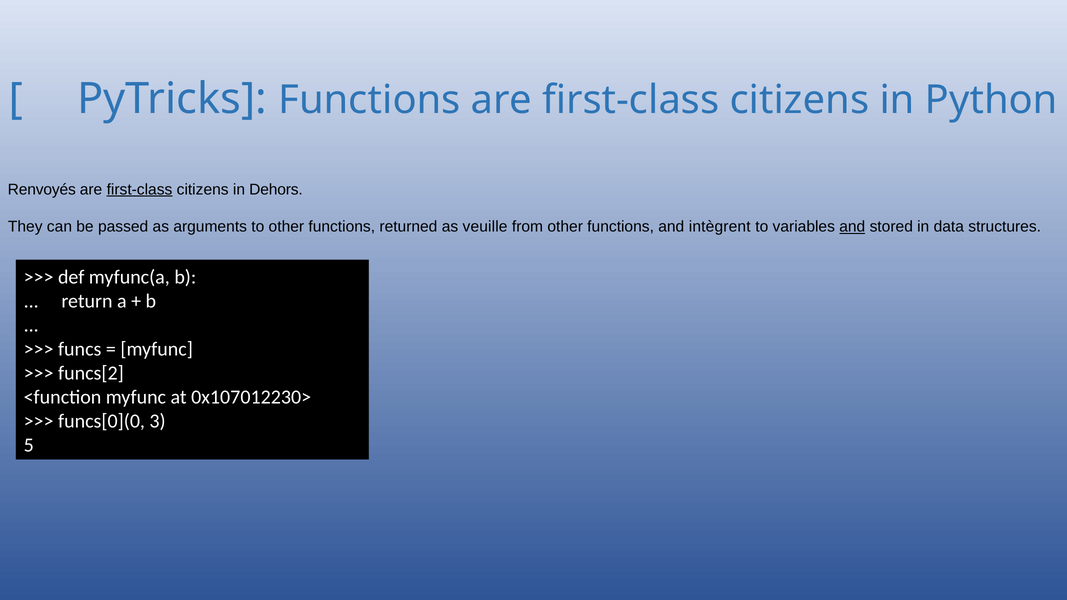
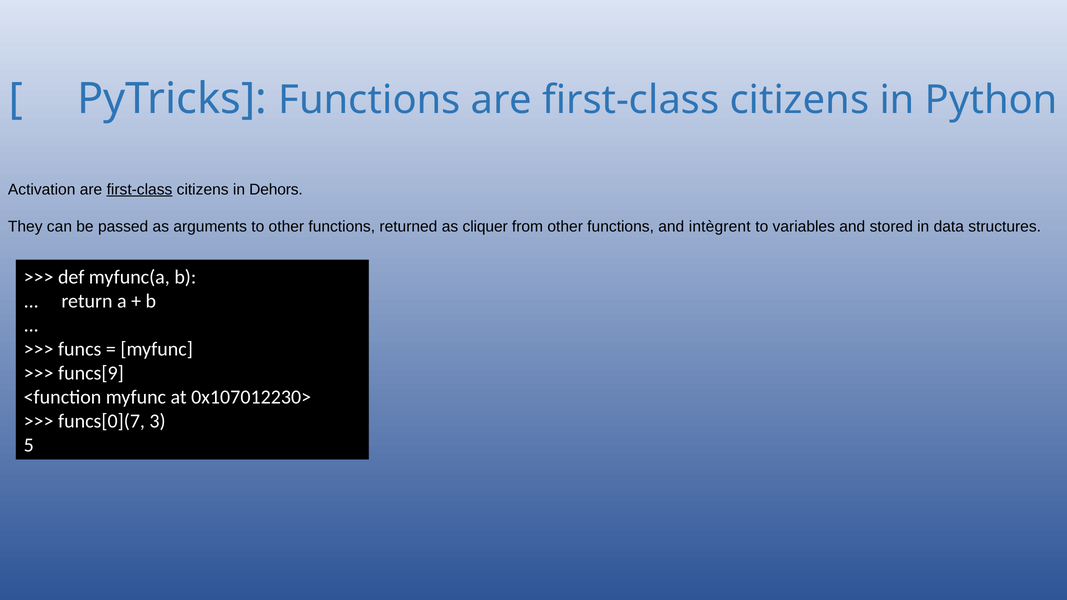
Renvoyés: Renvoyés -> Activation (42, 189)
veuille: veuille -> cliquer (485, 227)
and underline: present -> none (852, 227)
funcs[2: funcs[2 -> funcs[9 (91, 373)
funcs[0](0: funcs[0](0 -> funcs[0](7 (102, 421)
